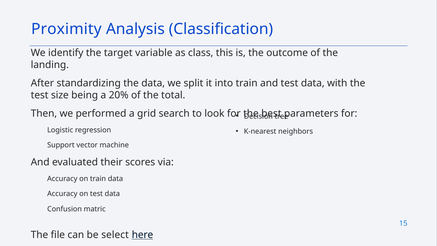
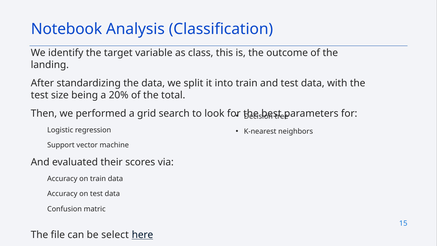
Proximity: Proximity -> Notebook (66, 29)
